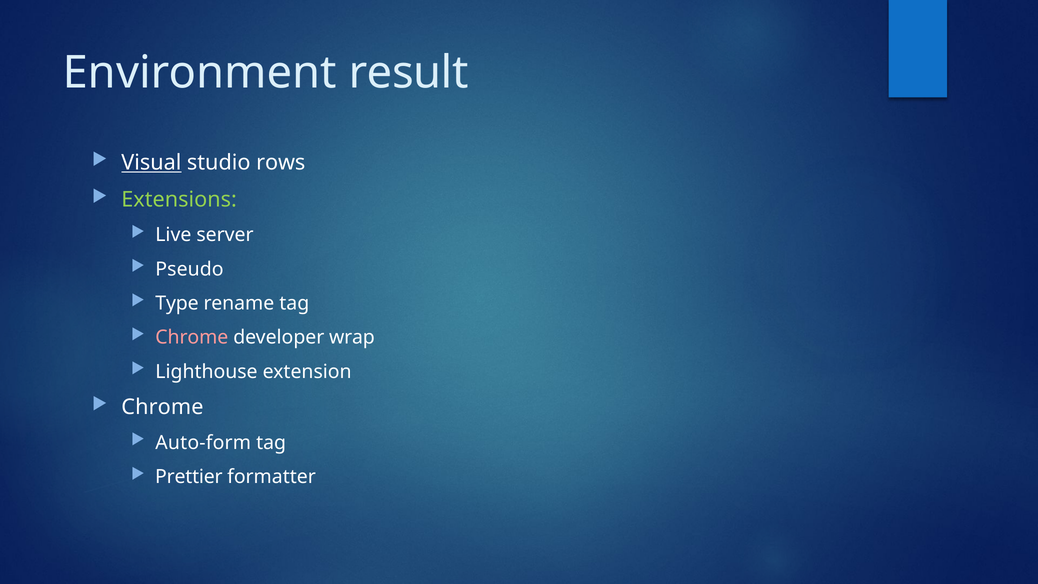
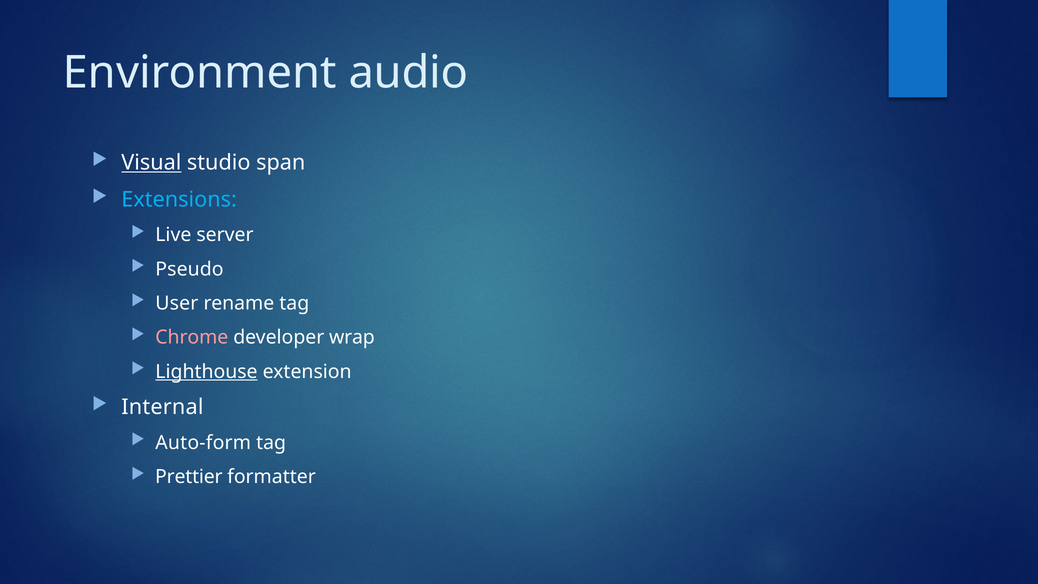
result: result -> audio (408, 73)
rows: rows -> span (281, 163)
Extensions colour: light green -> light blue (179, 200)
Type: Type -> User (177, 303)
Lighthouse underline: none -> present (206, 372)
Chrome: Chrome -> Internal (162, 407)
